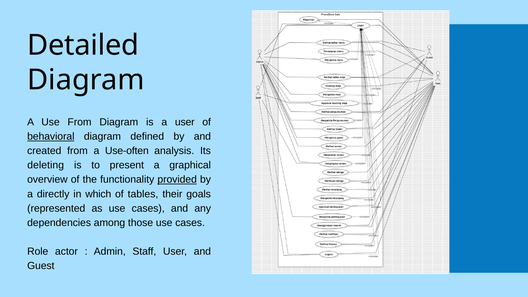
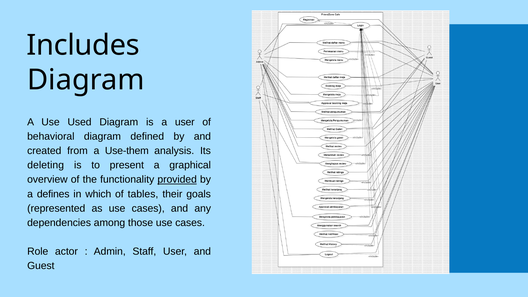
Detailed: Detailed -> Includes (83, 45)
Use From: From -> Used (80, 122)
behavioral underline: present -> none (51, 136)
Use-often: Use-often -> Use-them (127, 151)
directly: directly -> defines (53, 194)
